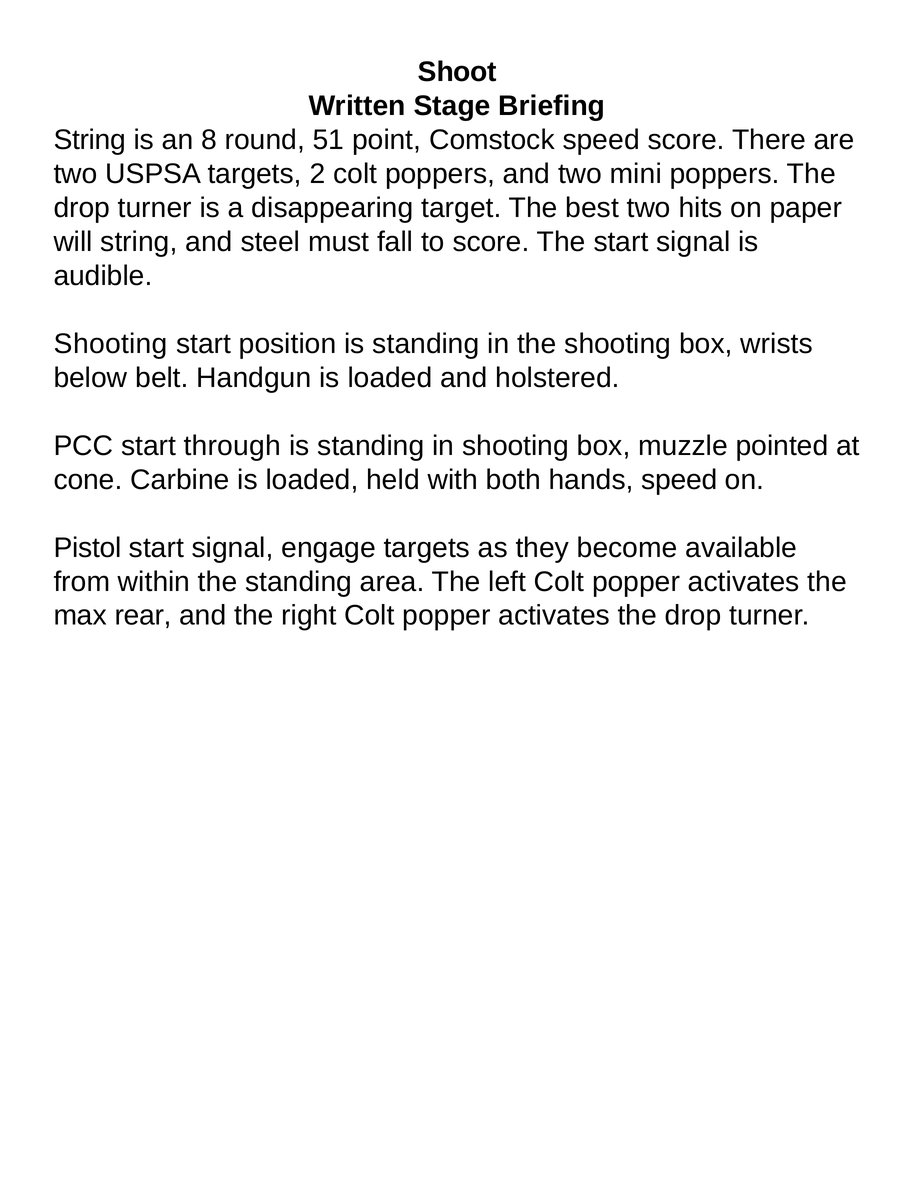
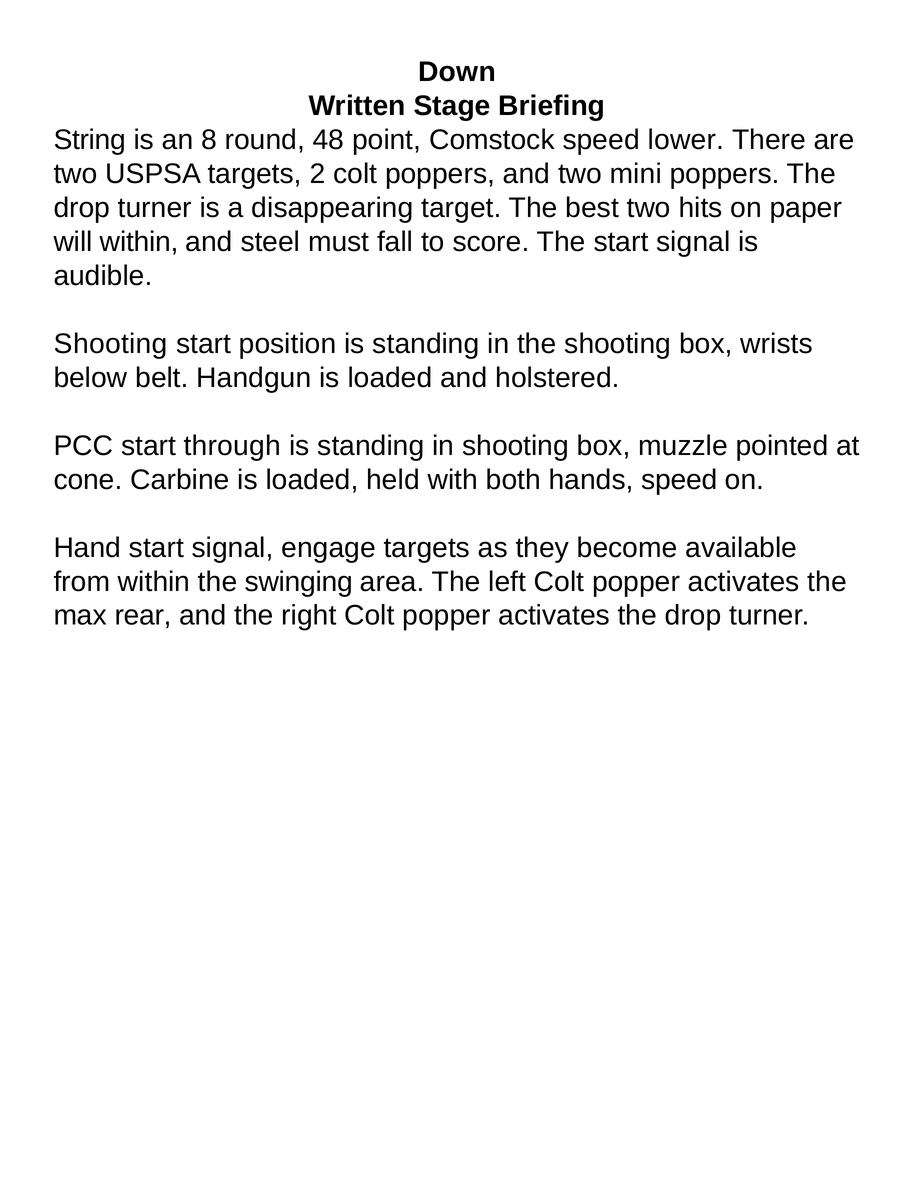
Shoot: Shoot -> Down (457, 72)
51: 51 -> 48 (328, 140)
speed score: score -> lower (686, 140)
will string: string -> within (139, 242)
Pistol: Pistol -> Hand (87, 548)
the standing: standing -> swinging (299, 582)
